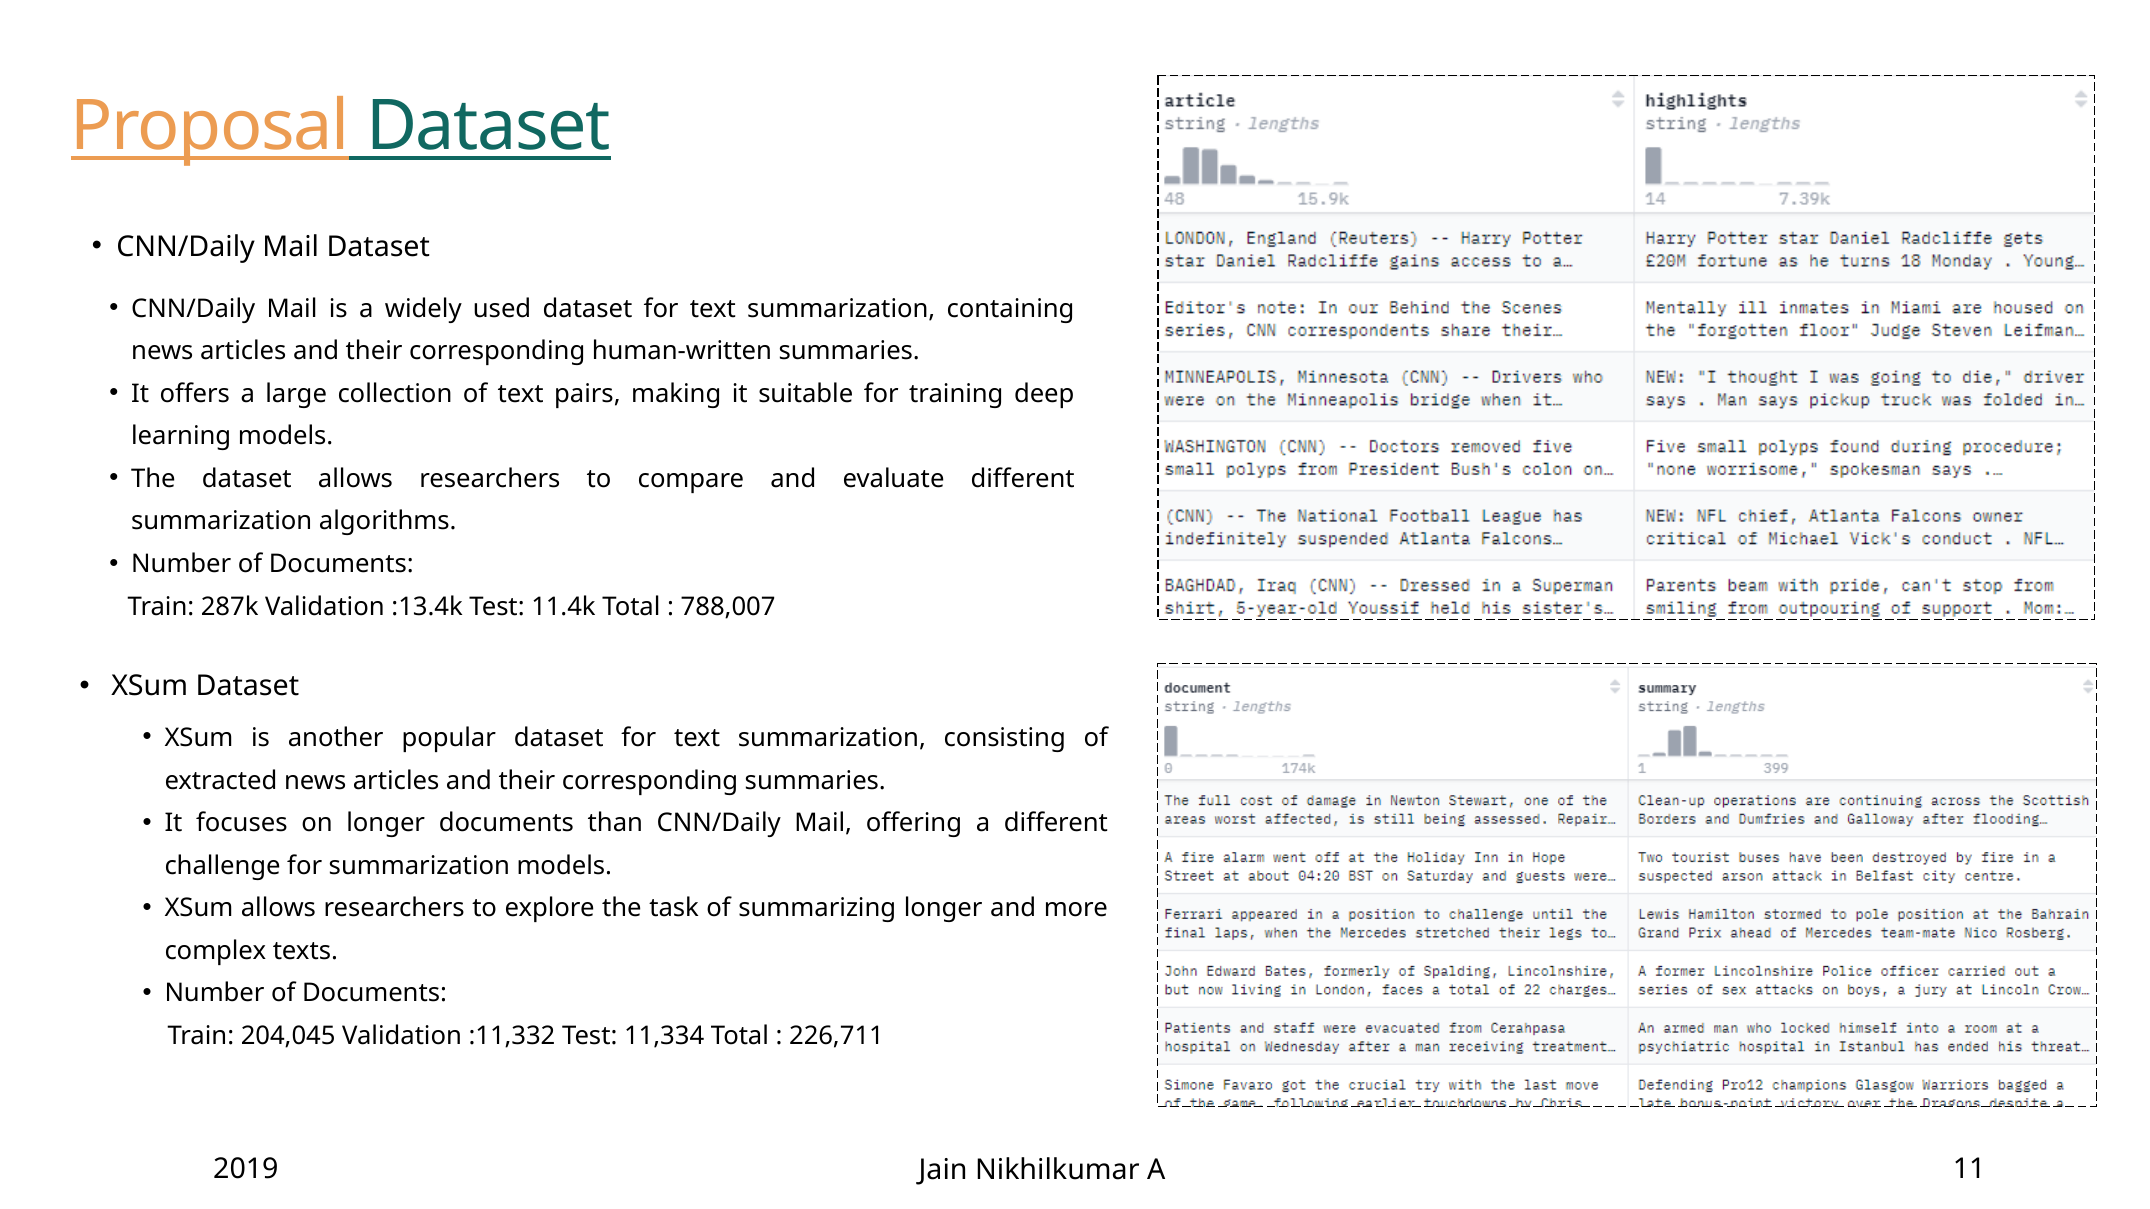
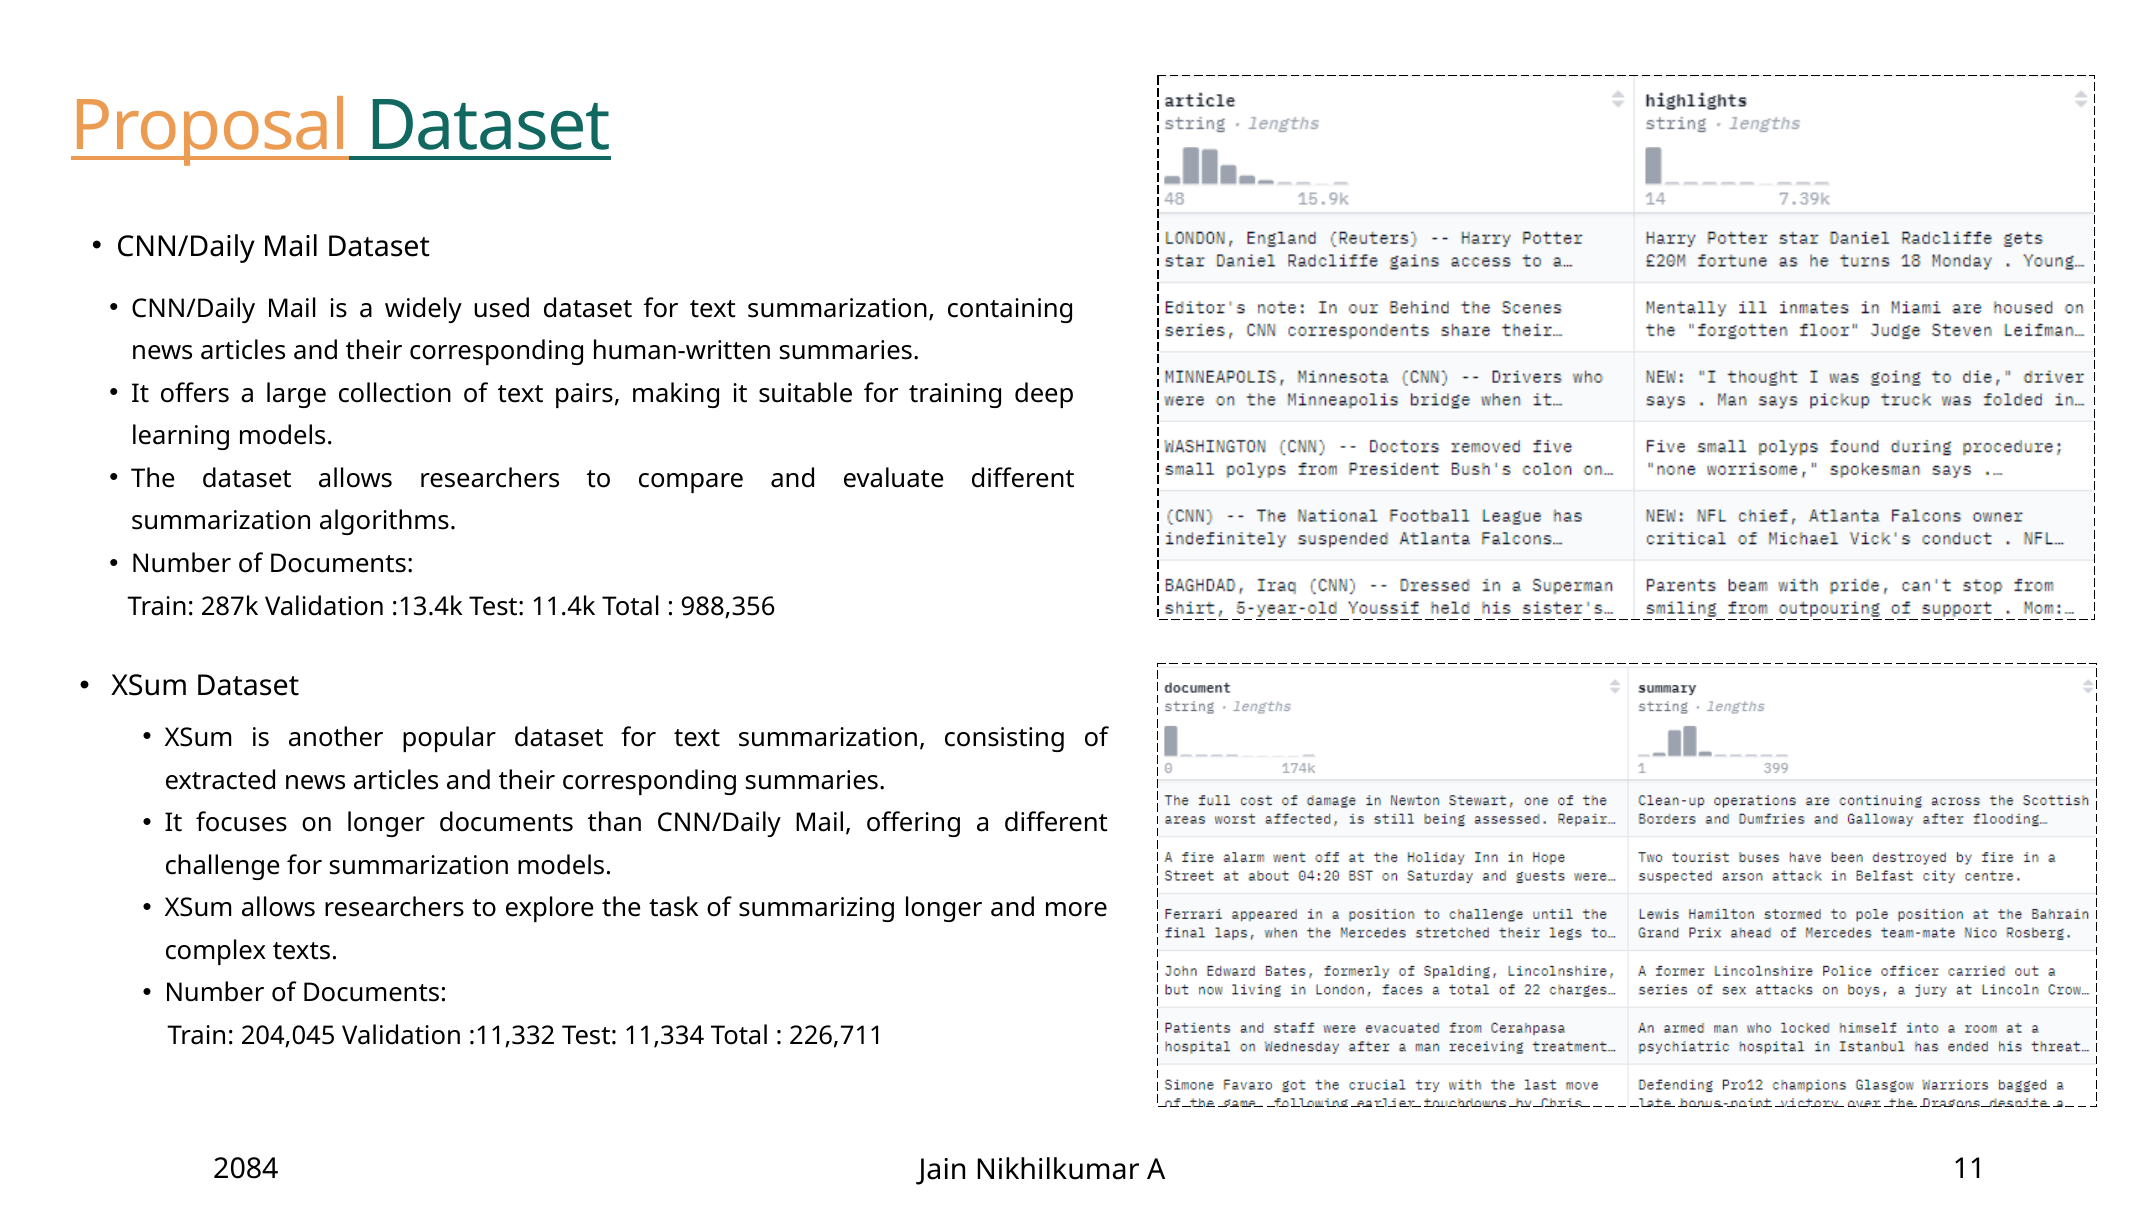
788,007: 788,007 -> 988,356 (728, 607)
2019: 2019 -> 2084 (246, 1169)
